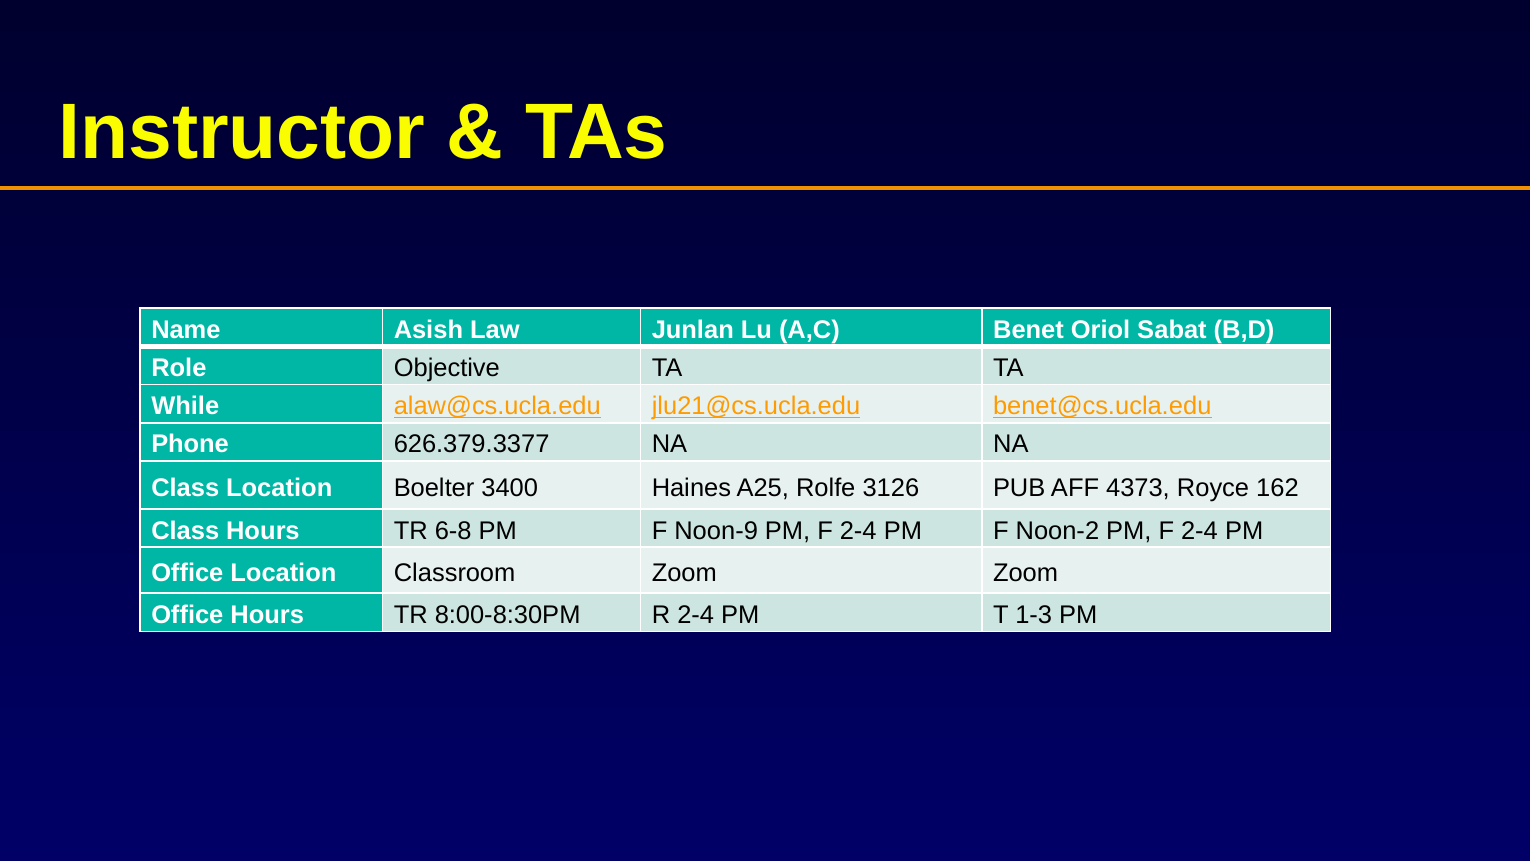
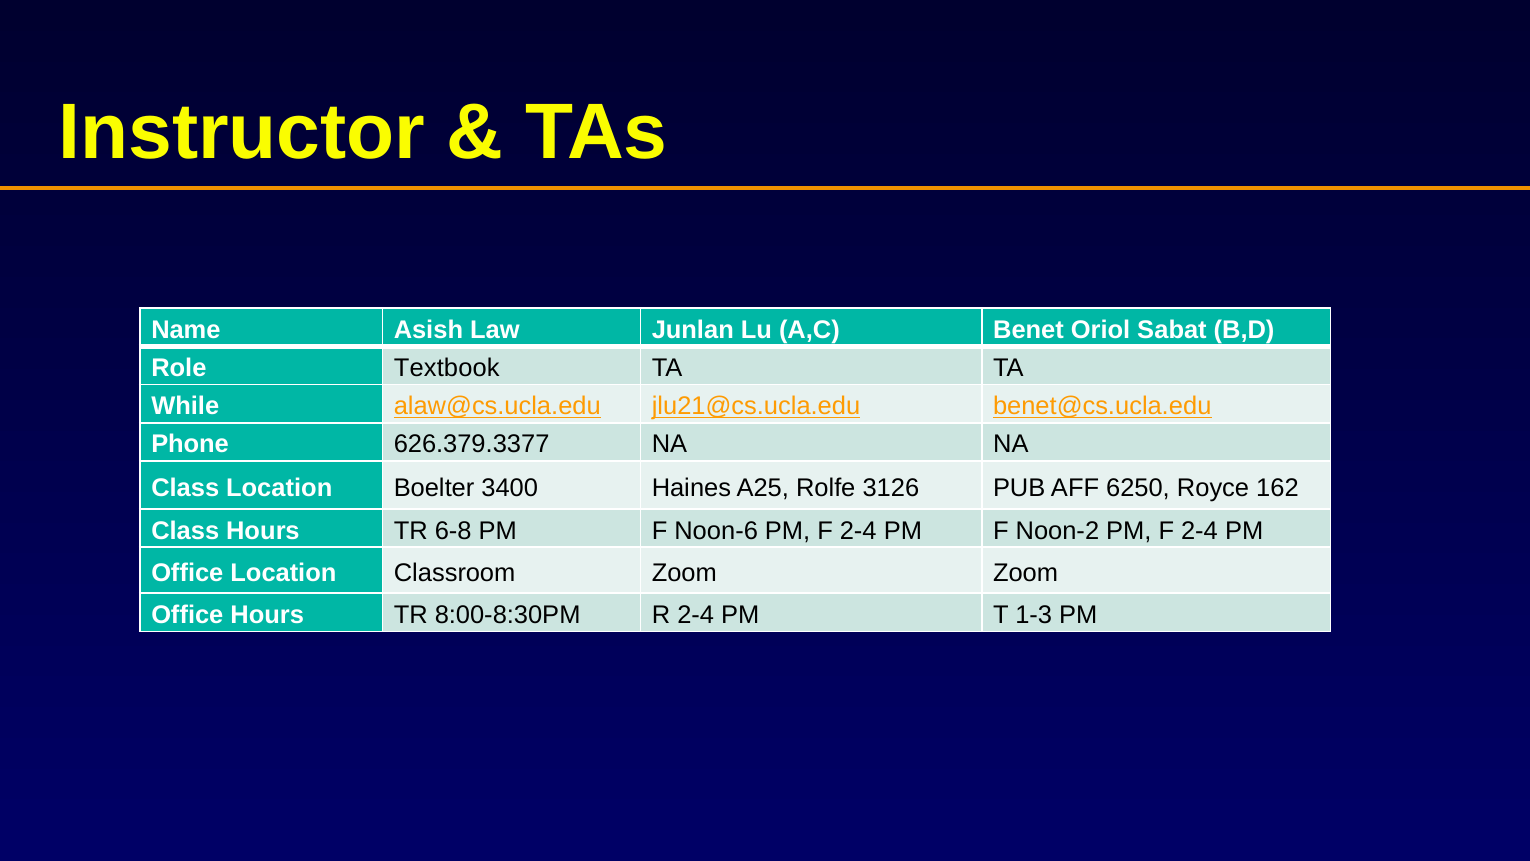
Objective: Objective -> Textbook (447, 368)
4373: 4373 -> 6250 (1138, 487)
Noon-9: Noon-9 -> Noon-6 (716, 531)
